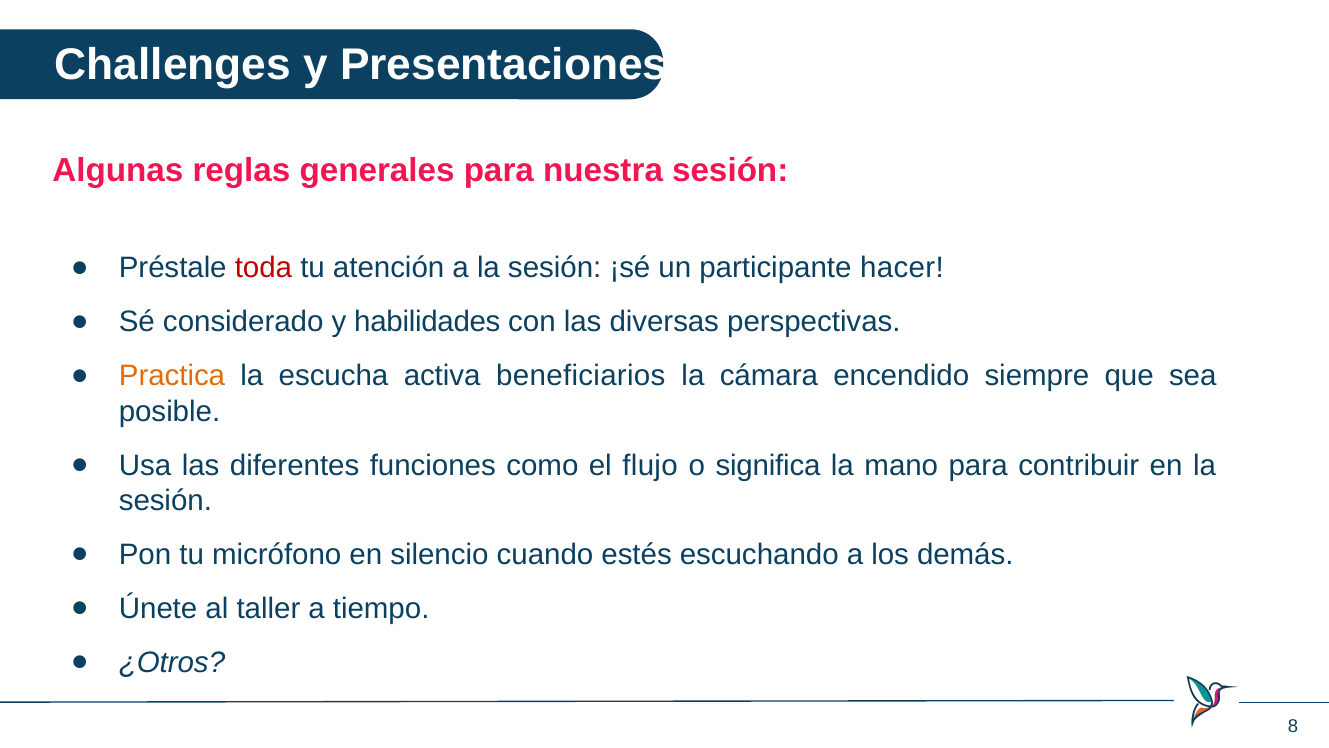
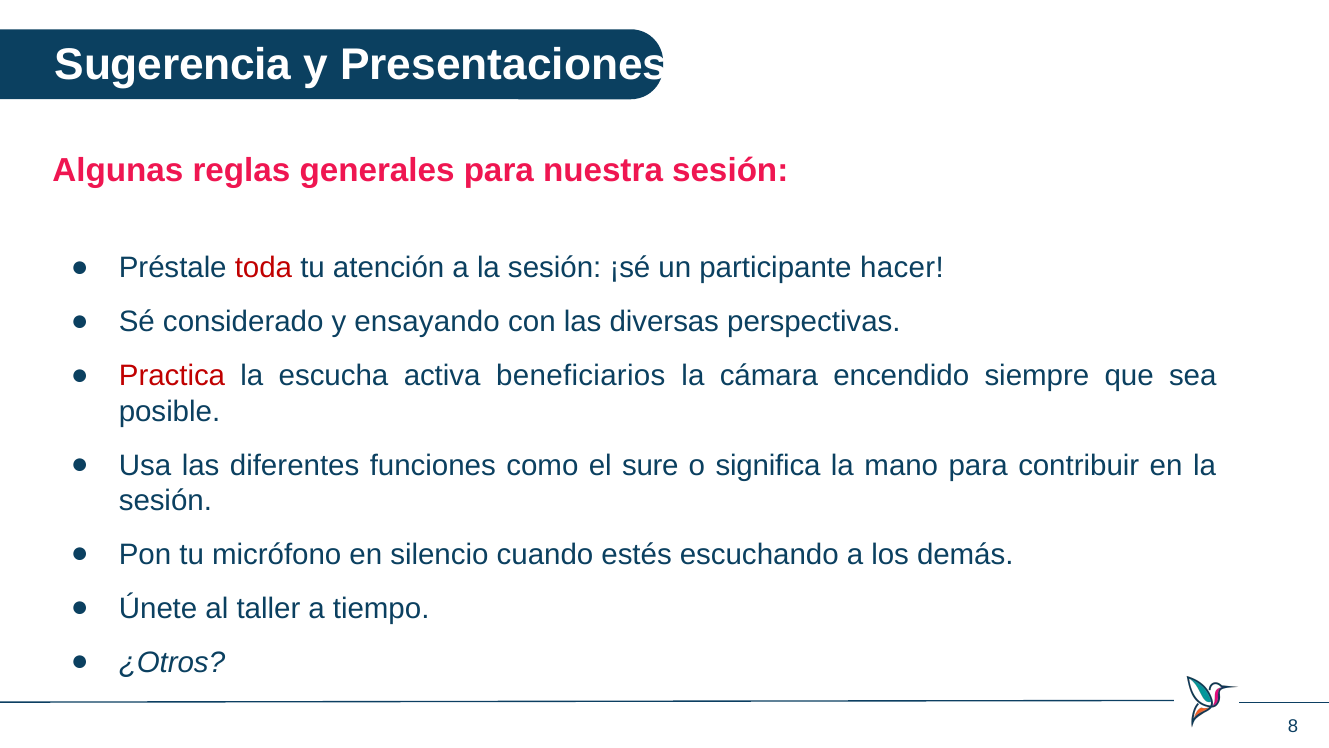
Challenges: Challenges -> Sugerencia (173, 65)
habilidades: habilidades -> ensayando (427, 322)
Practica colour: orange -> red (172, 376)
flujo: flujo -> sure (650, 465)
